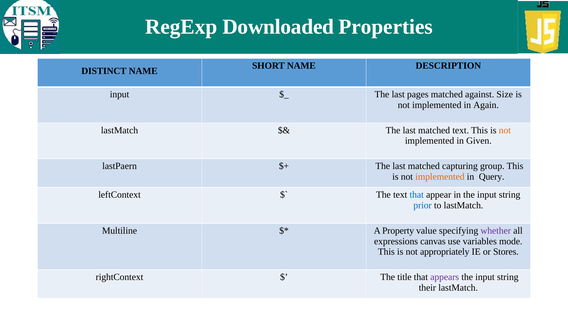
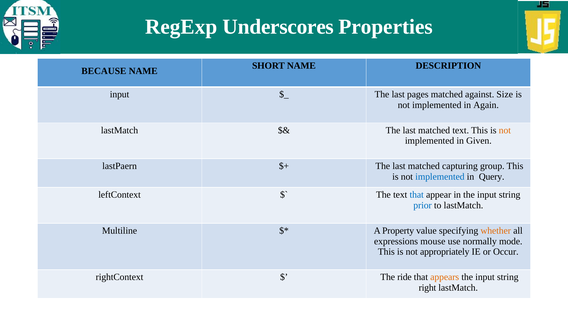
Downloaded: Downloaded -> Underscores (278, 27)
DISTINCT: DISTINCT -> BECAUSE (104, 71)
implemented colour: orange -> blue (440, 176)
whether colour: purple -> orange (496, 230)
canvas: canvas -> mouse (433, 241)
variables: variables -> normally (480, 241)
Stores: Stores -> Occur (506, 251)
title: title -> ride (404, 277)
appears colour: purple -> orange (445, 277)
their: their -> right (427, 287)
